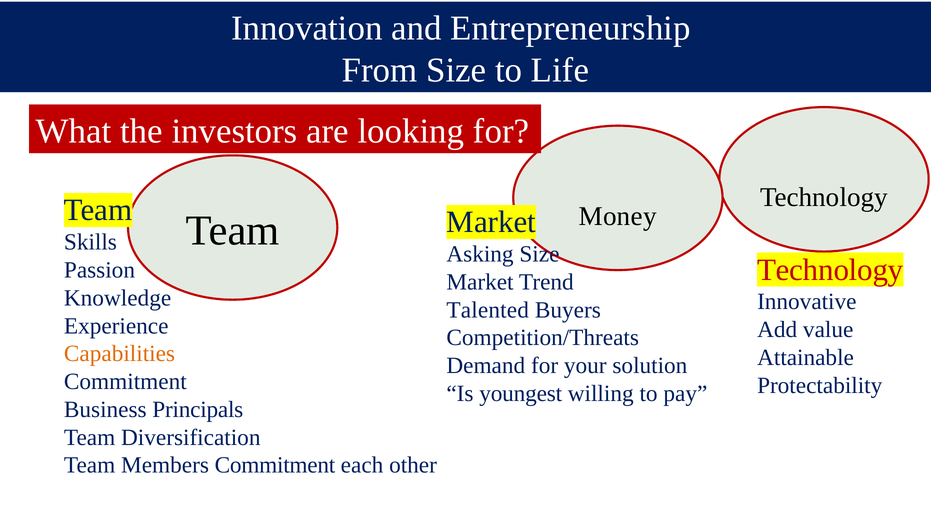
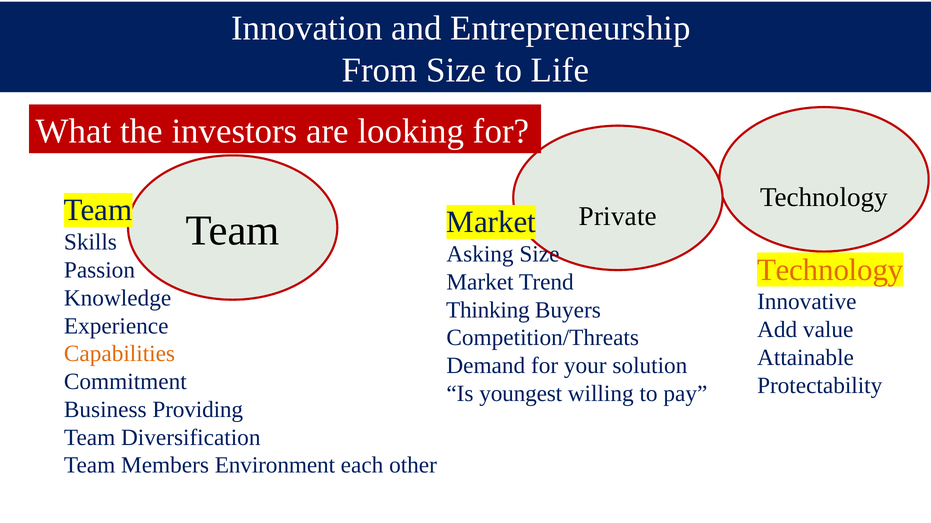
Money: Money -> Private (618, 216)
Technology colour: red -> orange (830, 270)
Talented: Talented -> Thinking (488, 310)
Principals: Principals -> Providing (198, 410)
Members Commitment: Commitment -> Environment (275, 466)
